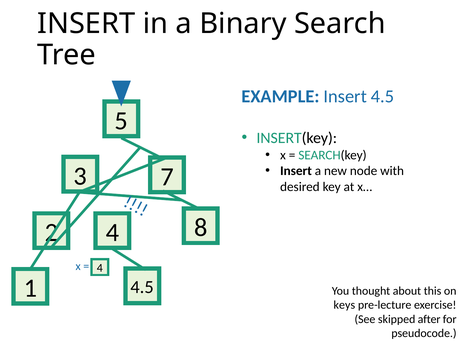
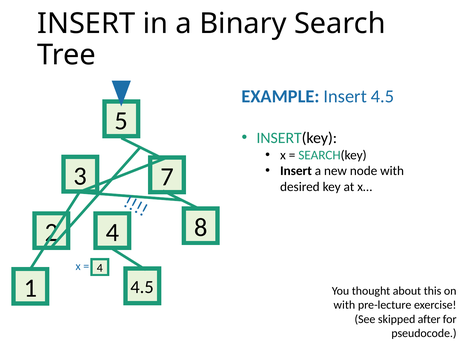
keys: keys -> with (344, 305)
